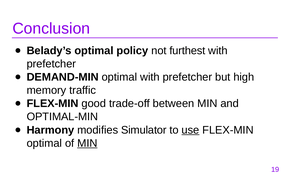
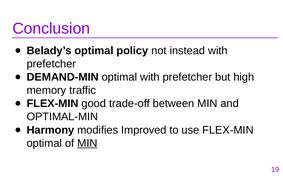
furthest: furthest -> instead (187, 51)
Simulator: Simulator -> Improved (144, 130)
use underline: present -> none (190, 130)
